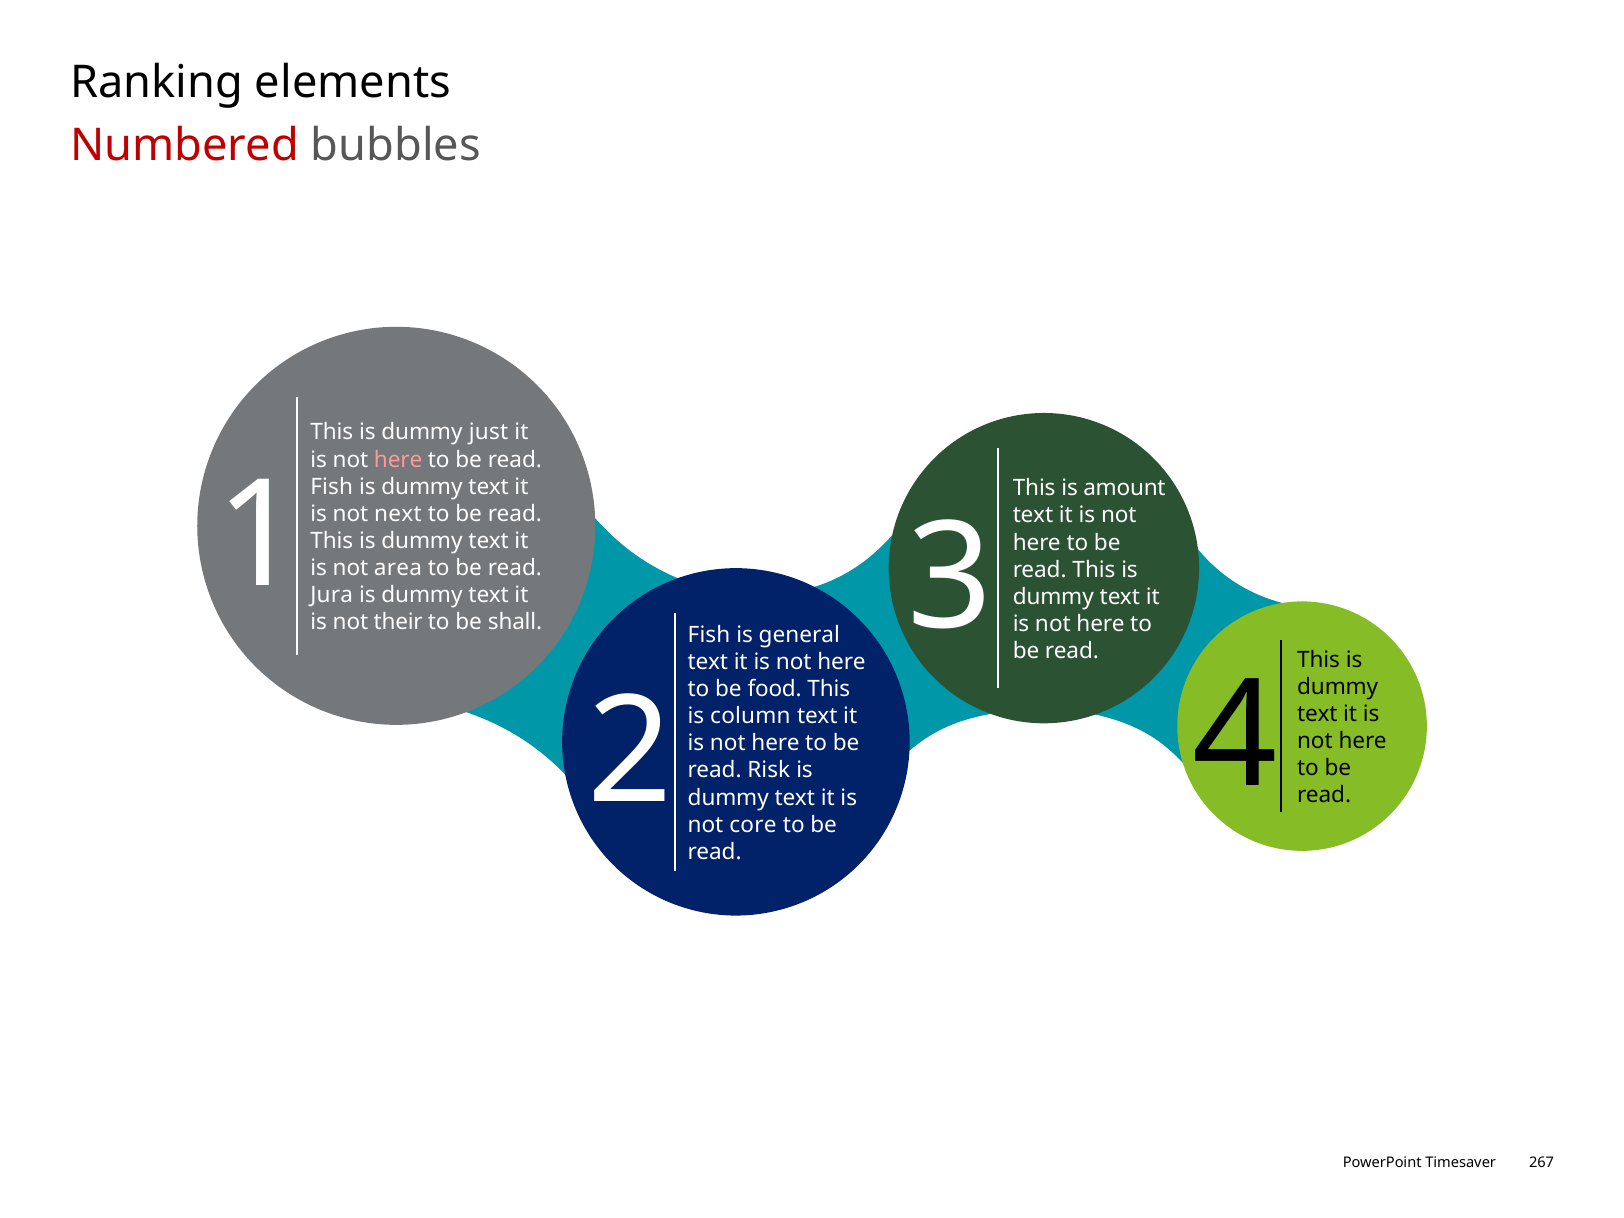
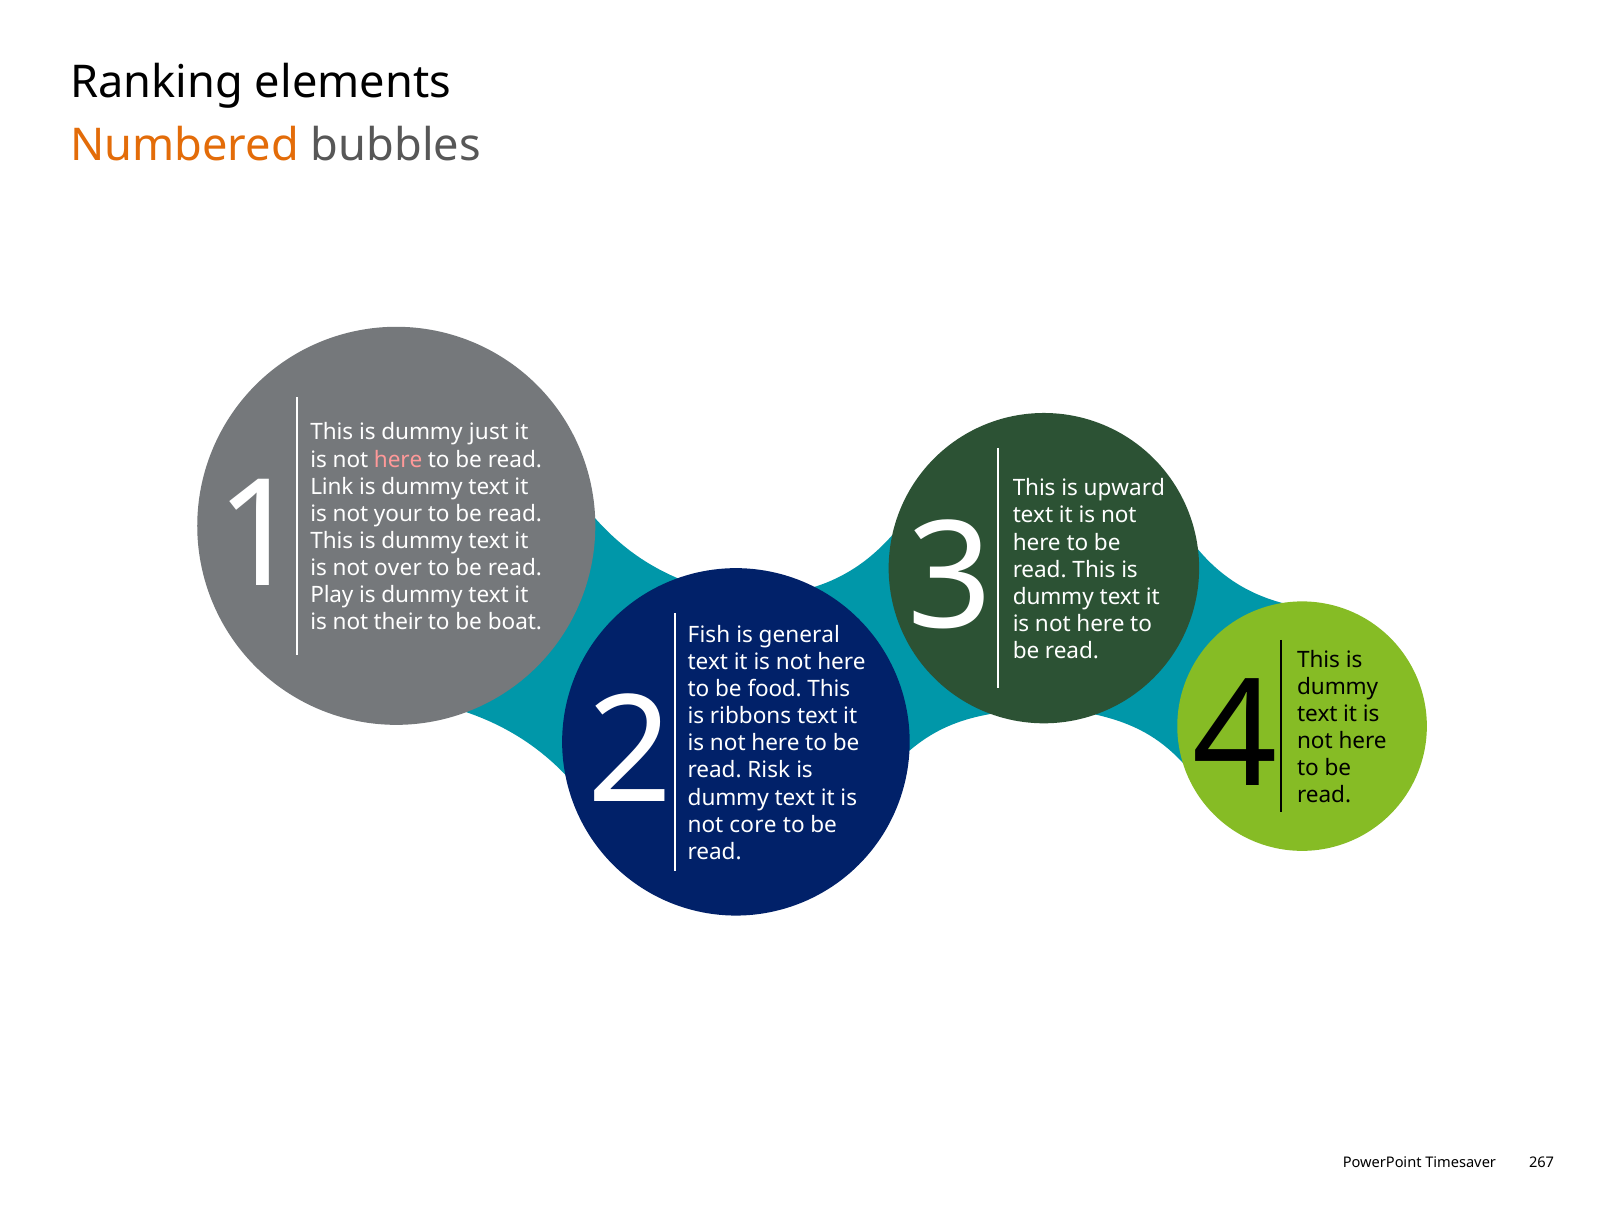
Numbered colour: red -> orange (185, 146)
Fish: Fish -> Link (332, 487)
amount: amount -> upward (1124, 488)
next: next -> your (398, 514)
area: area -> over (398, 568)
Jura: Jura -> Play (332, 595)
shall: shall -> boat (515, 622)
column: column -> ribbons (751, 716)
